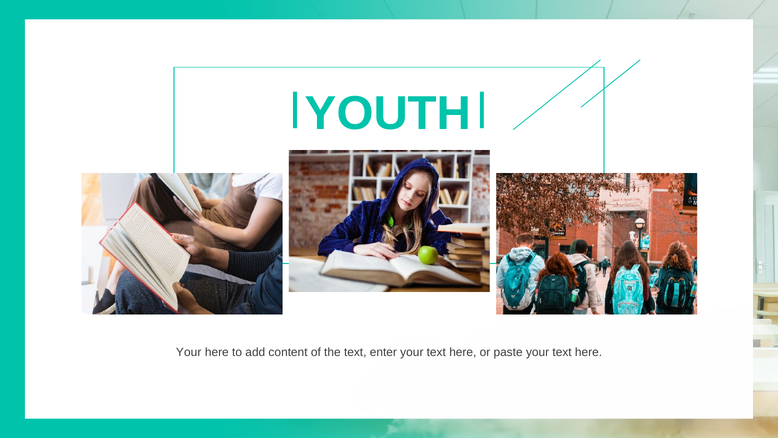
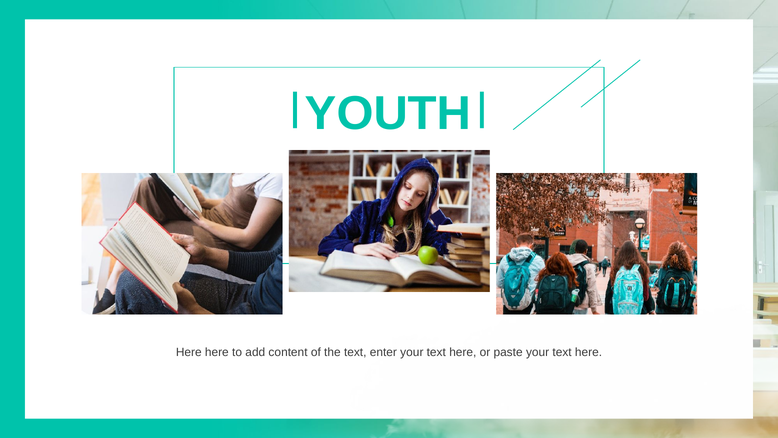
Your: Your -> Here (189, 352)
